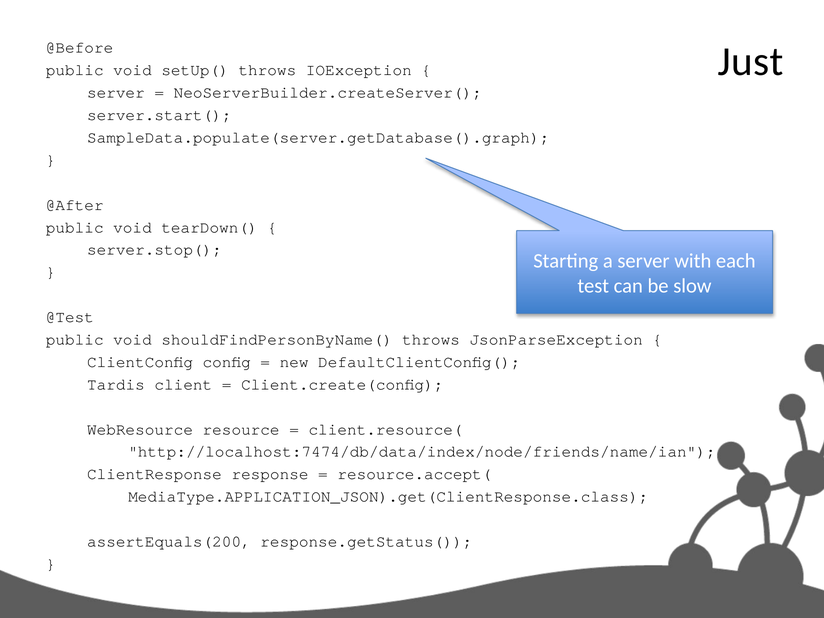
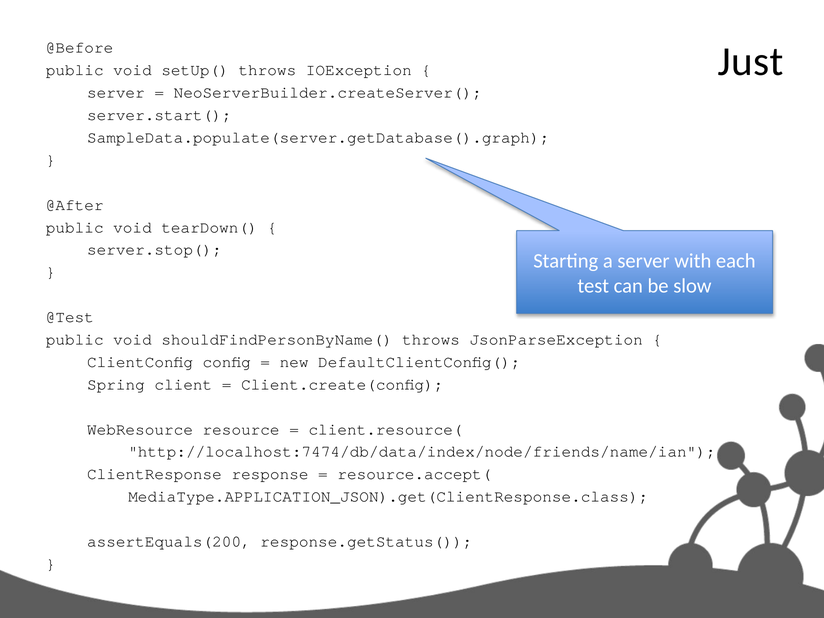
Tardis: Tardis -> Spring (116, 384)
